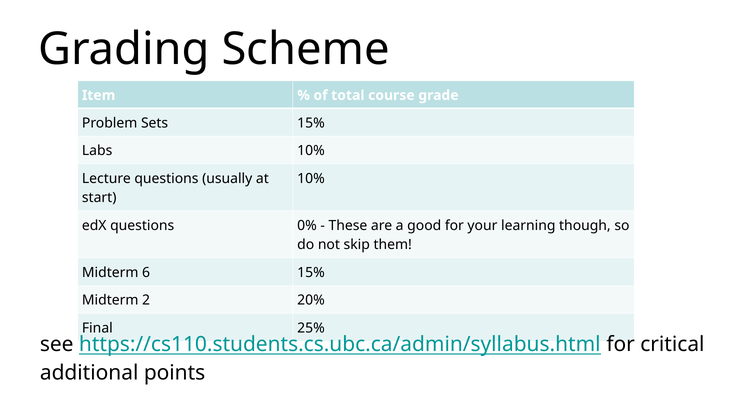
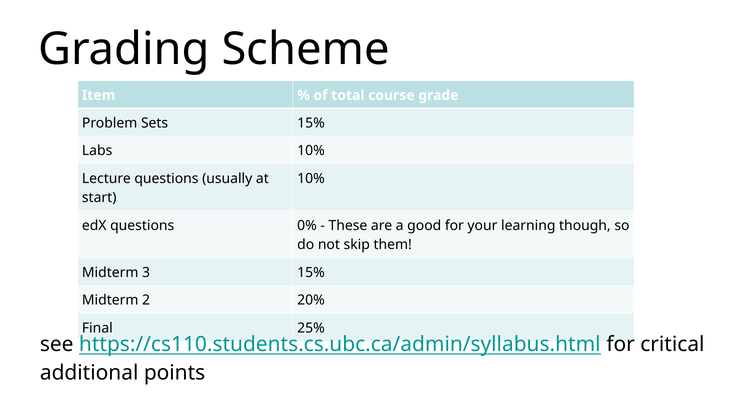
6: 6 -> 3 (146, 272)
